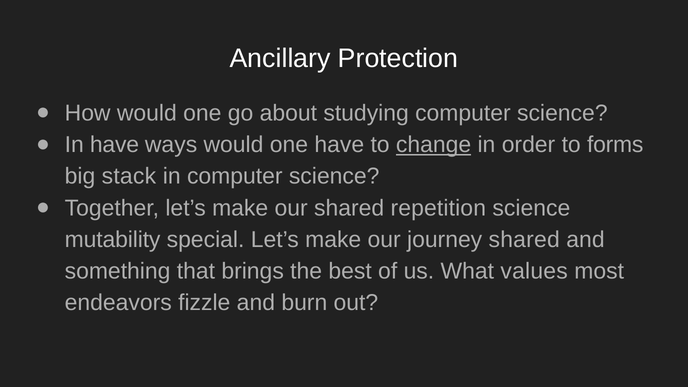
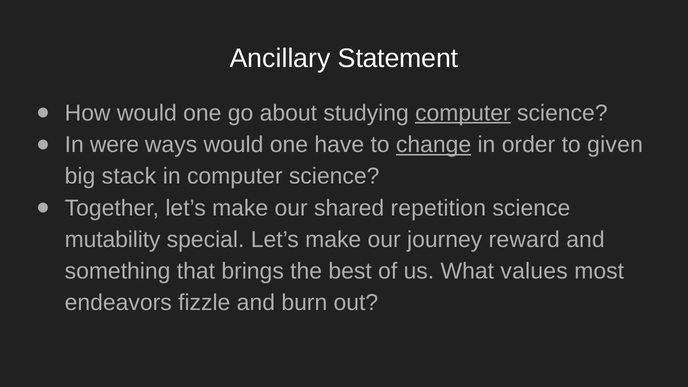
Protection: Protection -> Statement (398, 58)
computer underline: none -> present (463, 113)
In have: have -> were (114, 145)
forms: forms -> given (615, 145)
journey shared: shared -> reward (524, 240)
